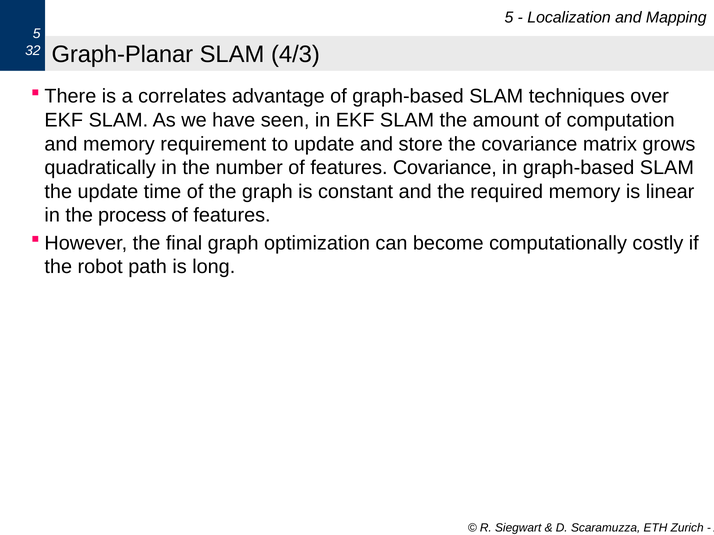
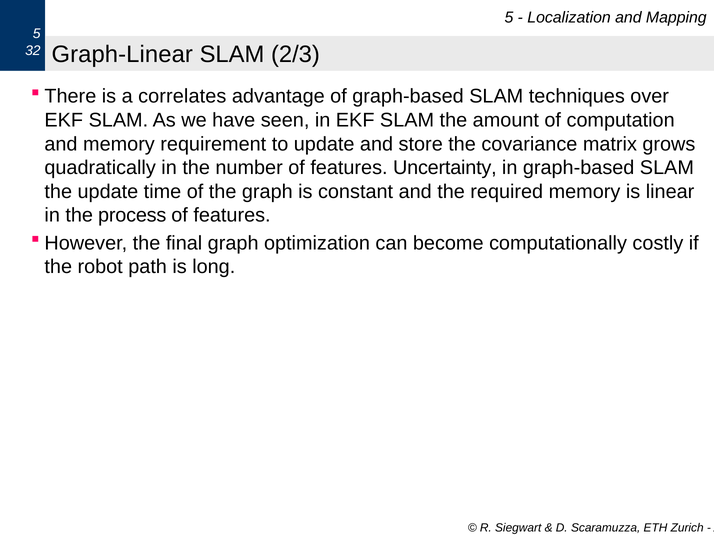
Graph-Planar: Graph-Planar -> Graph-Linear (122, 55)
4/3: 4/3 -> 2/3 (295, 55)
features Covariance: Covariance -> Uncertainty (445, 168)
